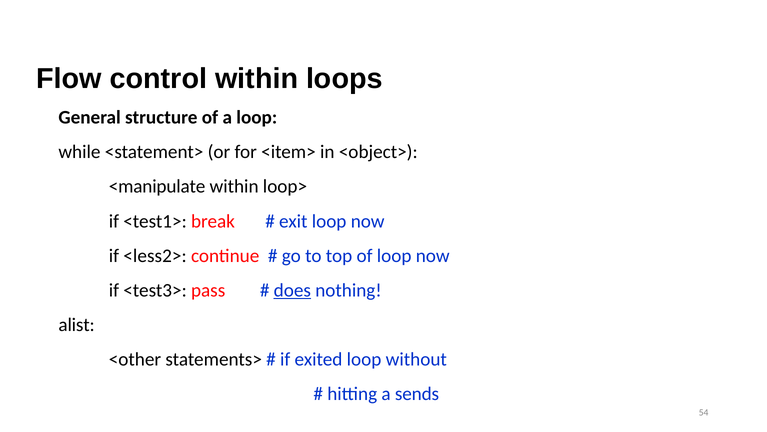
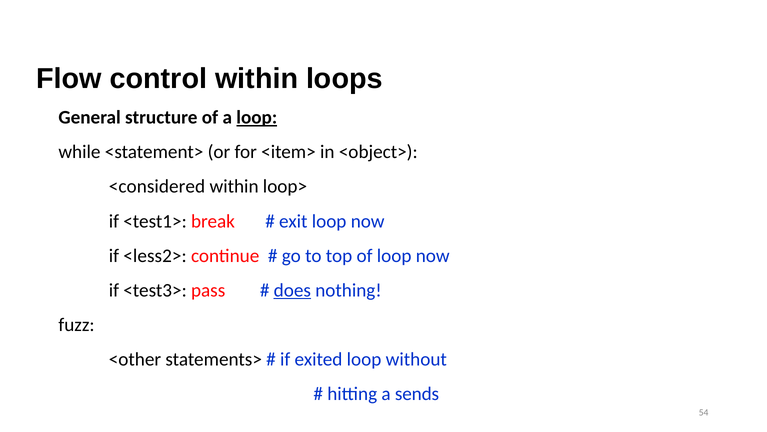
loop underline: none -> present (257, 117)
<manipulate: <manipulate -> <considered (157, 186)
alist: alist -> fuzz (77, 324)
